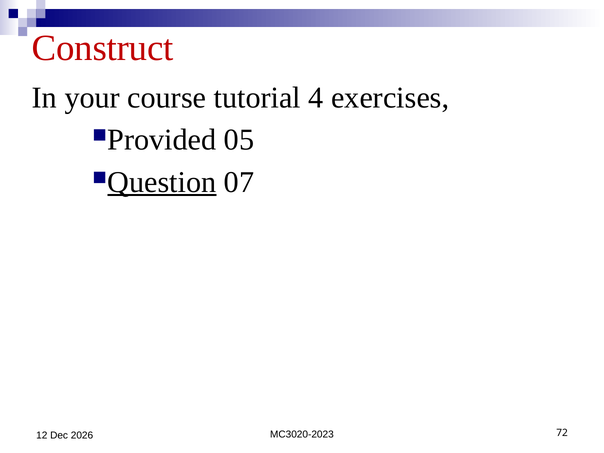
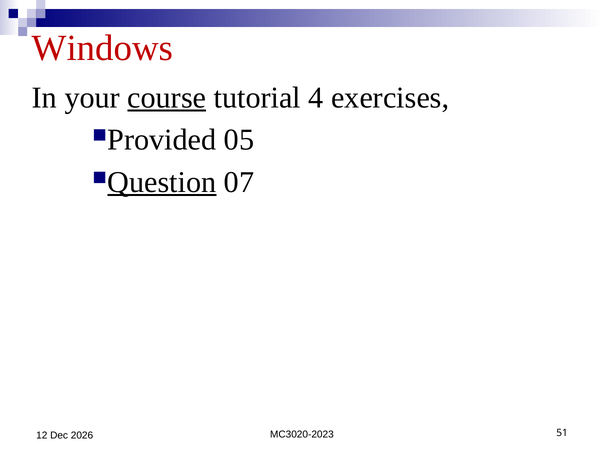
Construct: Construct -> Windows (103, 48)
course underline: none -> present (167, 98)
72: 72 -> 51 (562, 433)
